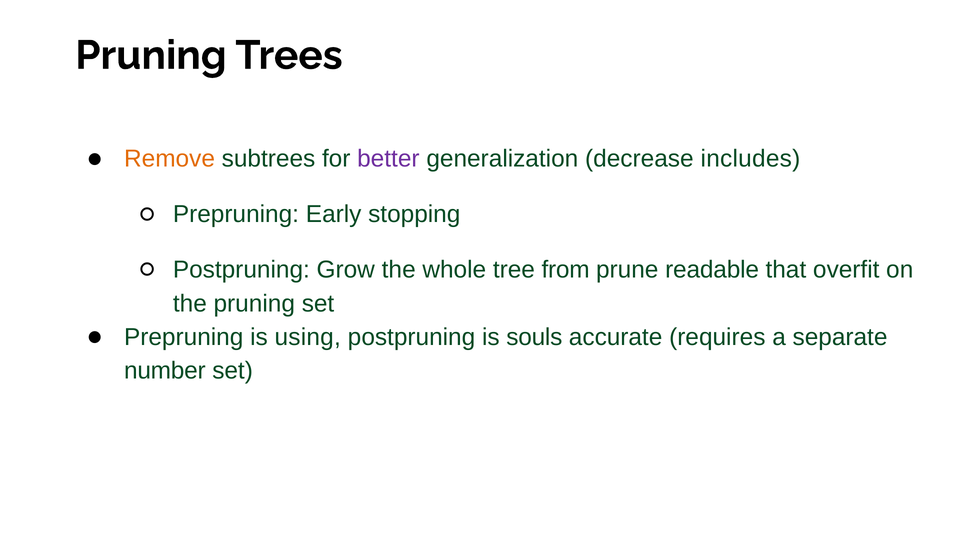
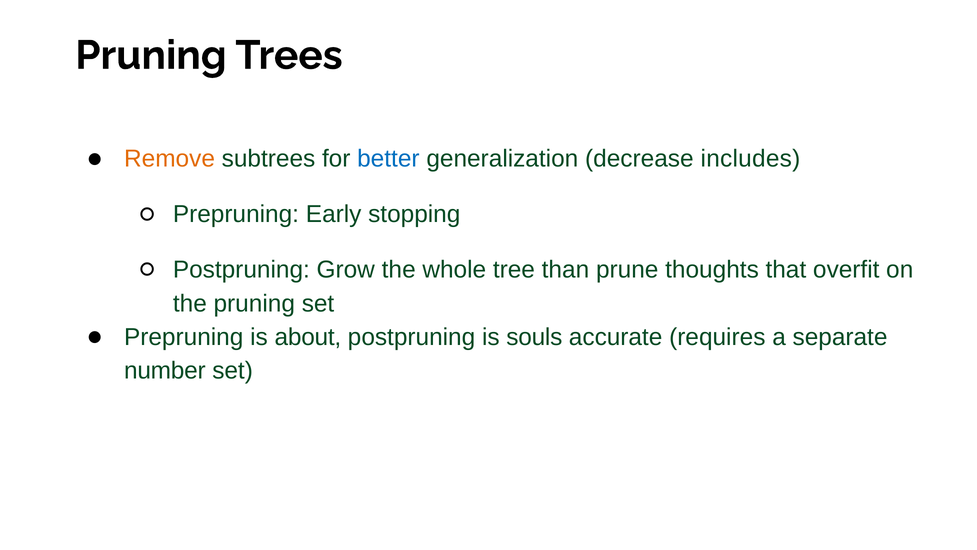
better colour: purple -> blue (388, 159)
from: from -> than (565, 270)
readable: readable -> thoughts (712, 270)
using: using -> about (308, 337)
